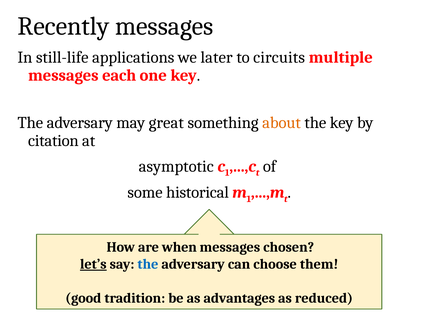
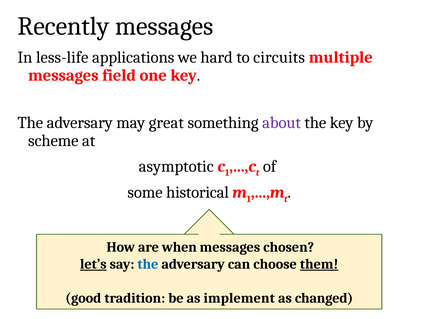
still-life: still-life -> less-life (62, 57)
later: later -> hard (217, 57)
each: each -> field (119, 75)
about colour: orange -> purple (282, 123)
citation: citation -> scheme (53, 140)
them underline: none -> present (319, 264)
advantages: advantages -> implement (239, 298)
reduced: reduced -> changed (324, 298)
